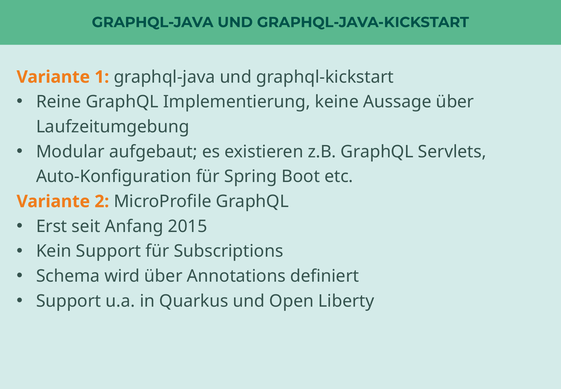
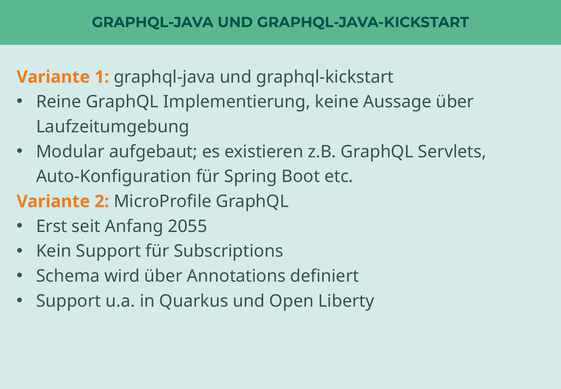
2015: 2015 -> 2055 (188, 226)
